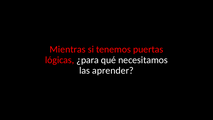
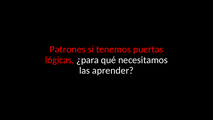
Mientras: Mientras -> Patrones (68, 49)
